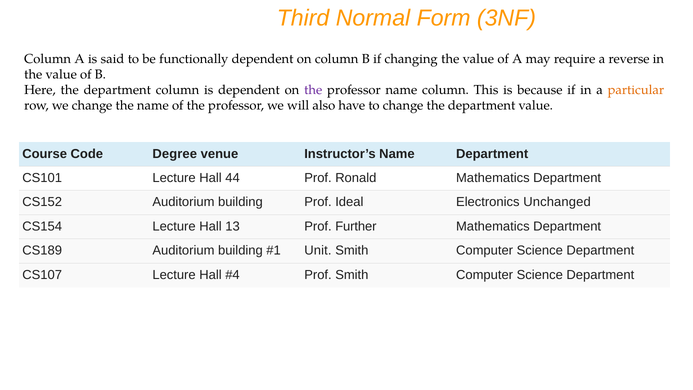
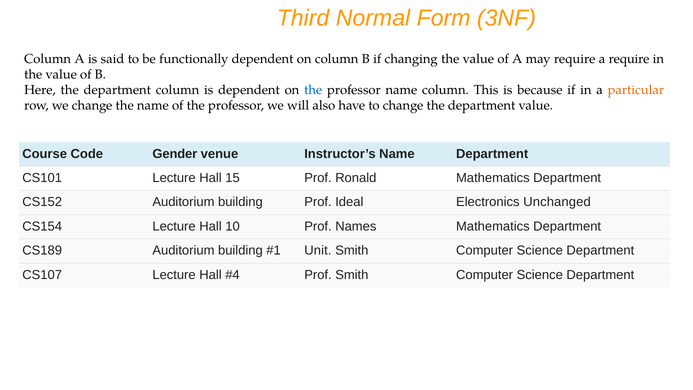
a reverse: reverse -> require (629, 59)
the colour: purple -> blue (313, 90)
Degree: Degree -> Gender (175, 154)
44: 44 -> 15 (233, 178)
13: 13 -> 10 (233, 226)
Further: Further -> Names (356, 226)
